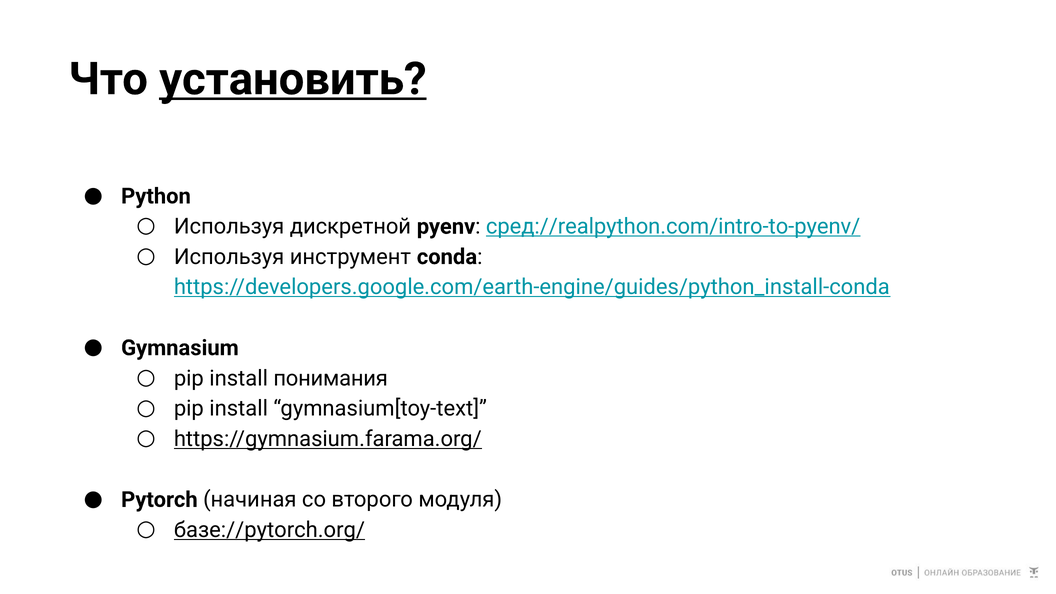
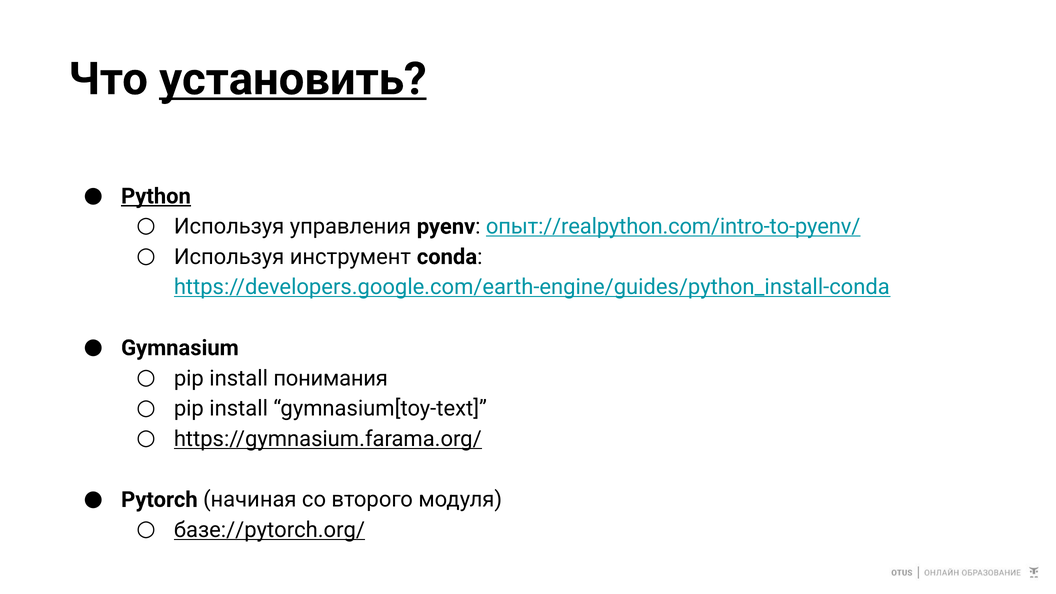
Python underline: none -> present (156, 196)
дискретной: дискретной -> управления (350, 227)
сред://realpython.com/intro-to-pyenv/: сред://realpython.com/intro-to-pyenv/ -> опыт://realpython.com/intro-to-pyenv/ (673, 227)
